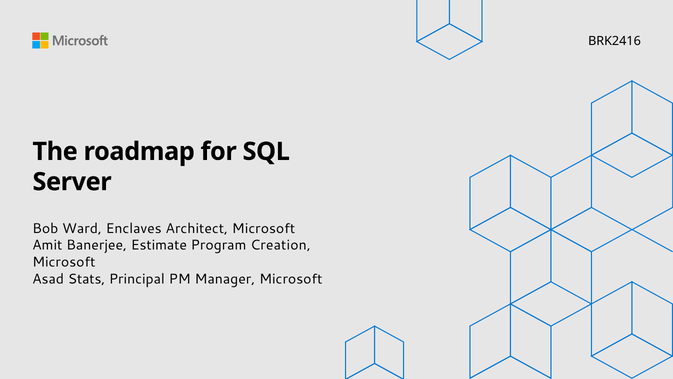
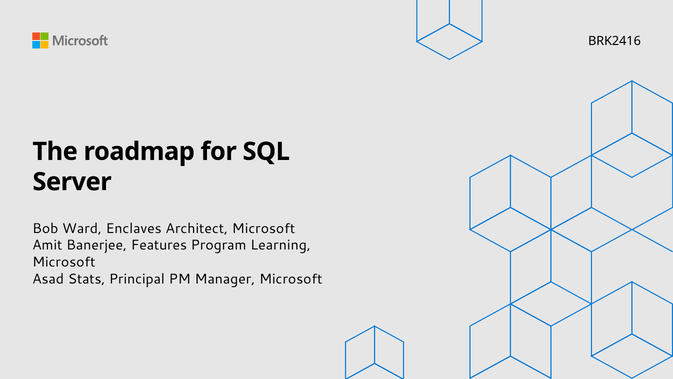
Estimate: Estimate -> Features (159, 245)
Creation: Creation -> Learning (281, 245)
